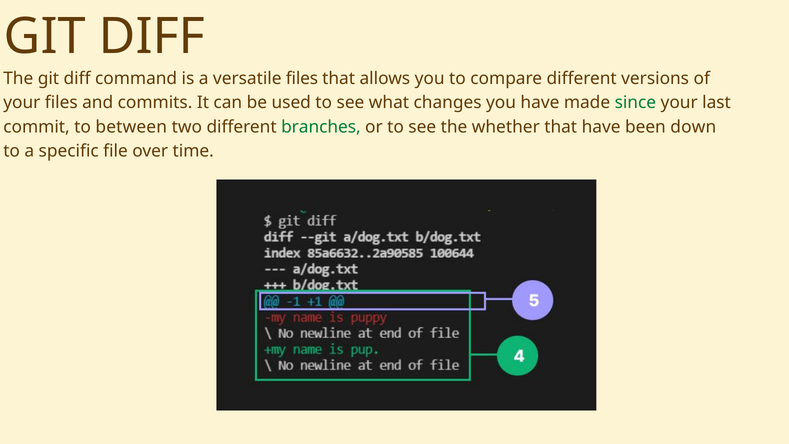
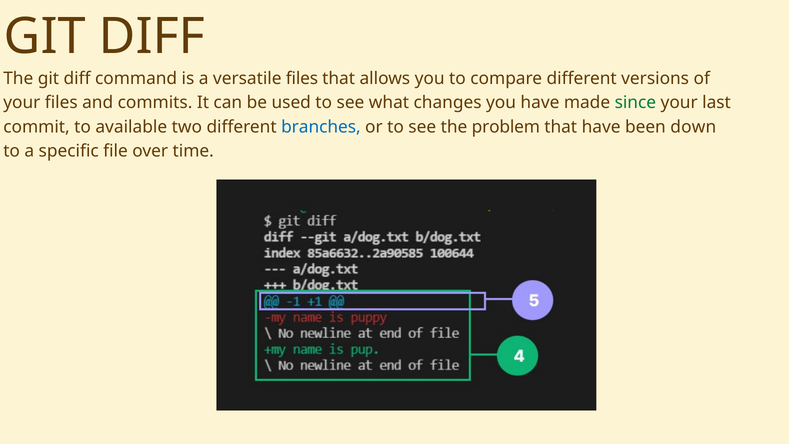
between: between -> available (131, 127)
branches colour: green -> blue (321, 127)
whether: whether -> problem (506, 127)
